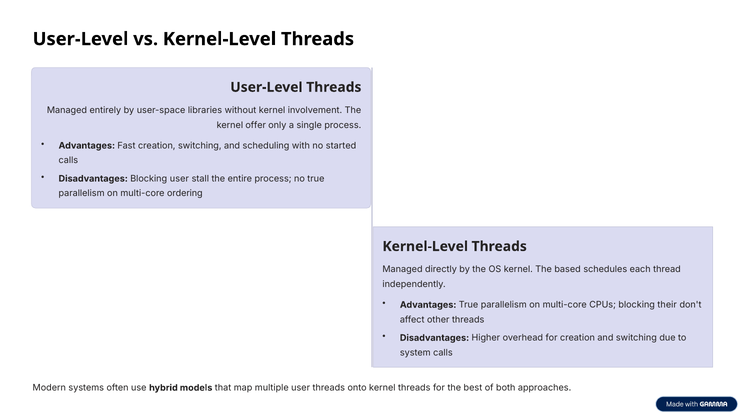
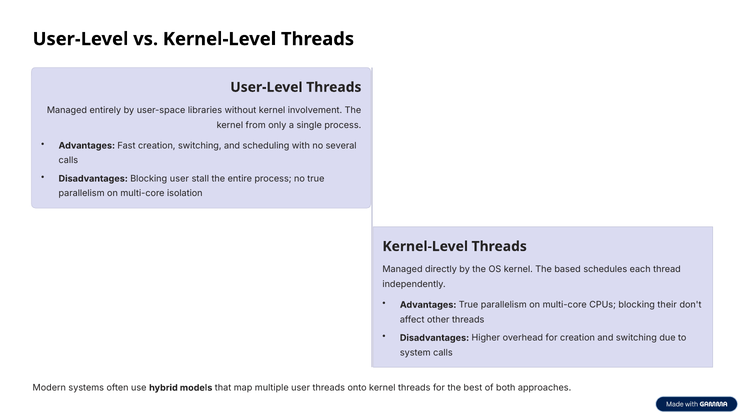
offer: offer -> from (256, 125)
started: started -> several (341, 146)
ordering: ordering -> isolation (185, 194)
